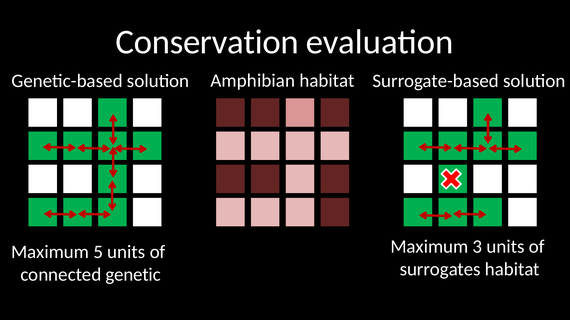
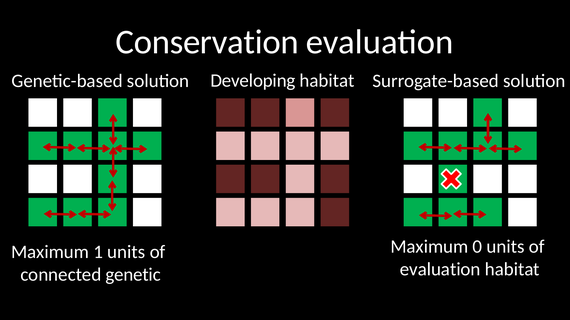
Amphibian: Amphibian -> Developing (253, 81)
3: 3 -> 0 (477, 247)
5: 5 -> 1 (98, 252)
surrogates: surrogates -> evaluation (440, 270)
